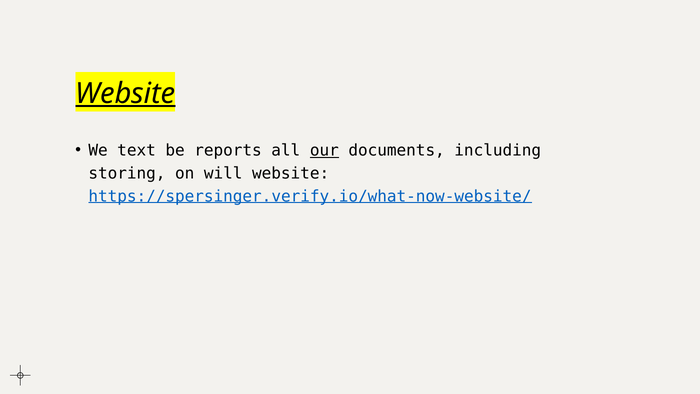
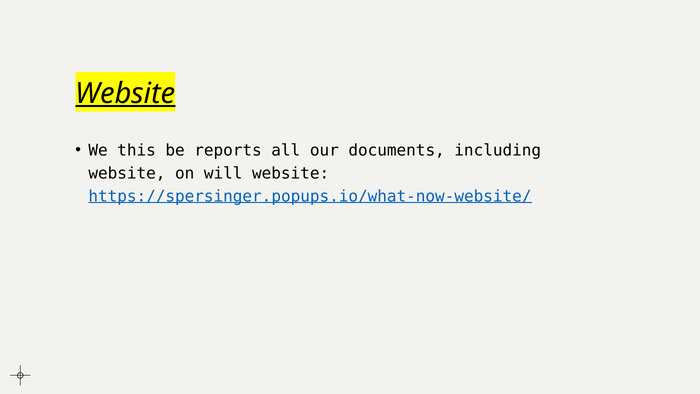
text: text -> this (137, 150)
our underline: present -> none (324, 150)
storing: storing -> website (127, 173)
https://spersinger.verify.io/what-now-website/: https://spersinger.verify.io/what-now-website/ -> https://spersinger.popups.io/what-now-website/ (310, 196)
